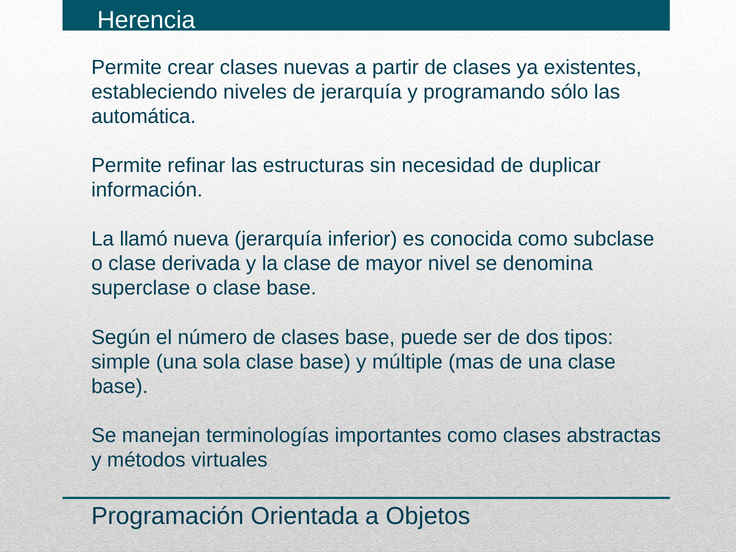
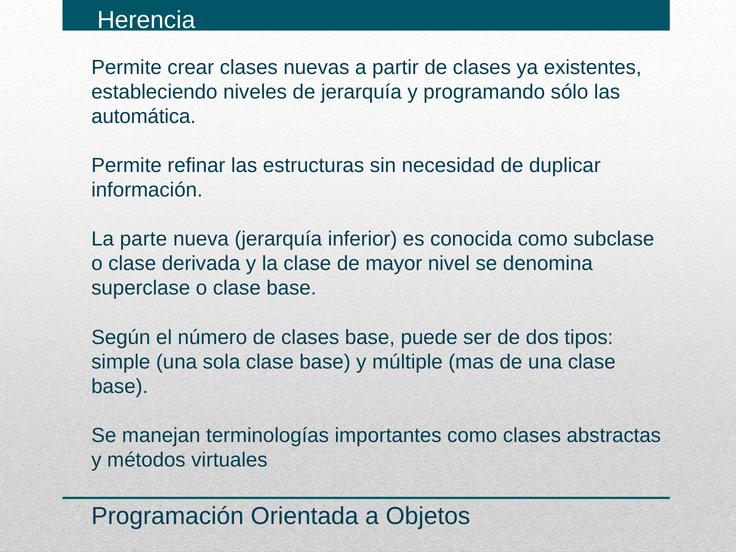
llamó: llamó -> parte (144, 239)
